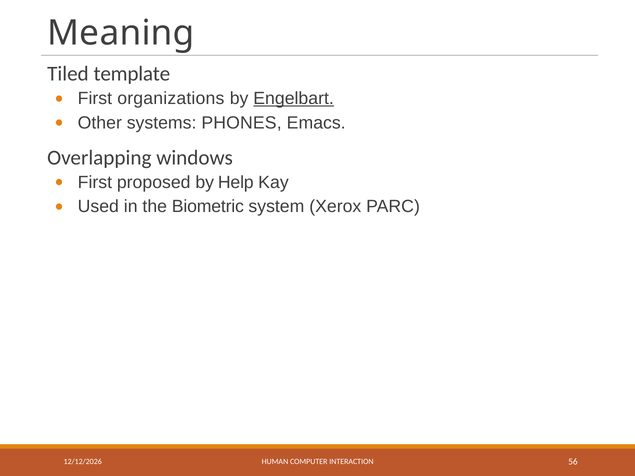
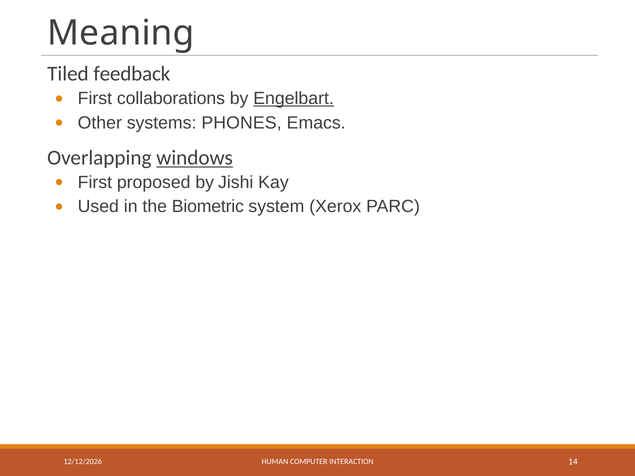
template: template -> feedback (132, 74)
organizations: organizations -> collaborations (171, 99)
windows underline: none -> present (195, 158)
Help: Help -> Jishi (236, 182)
56: 56 -> 14 (573, 462)
